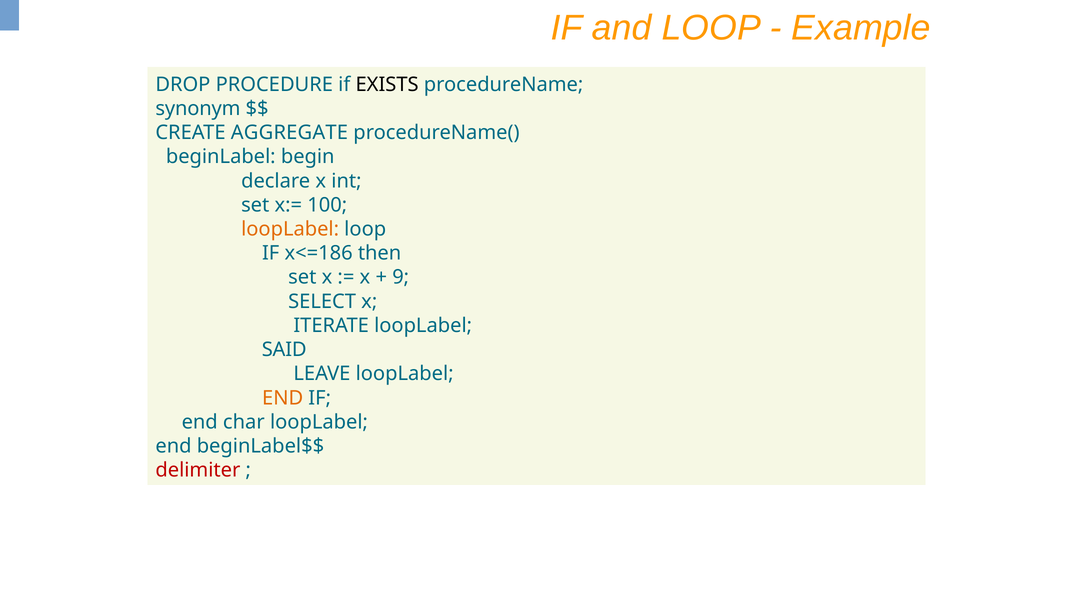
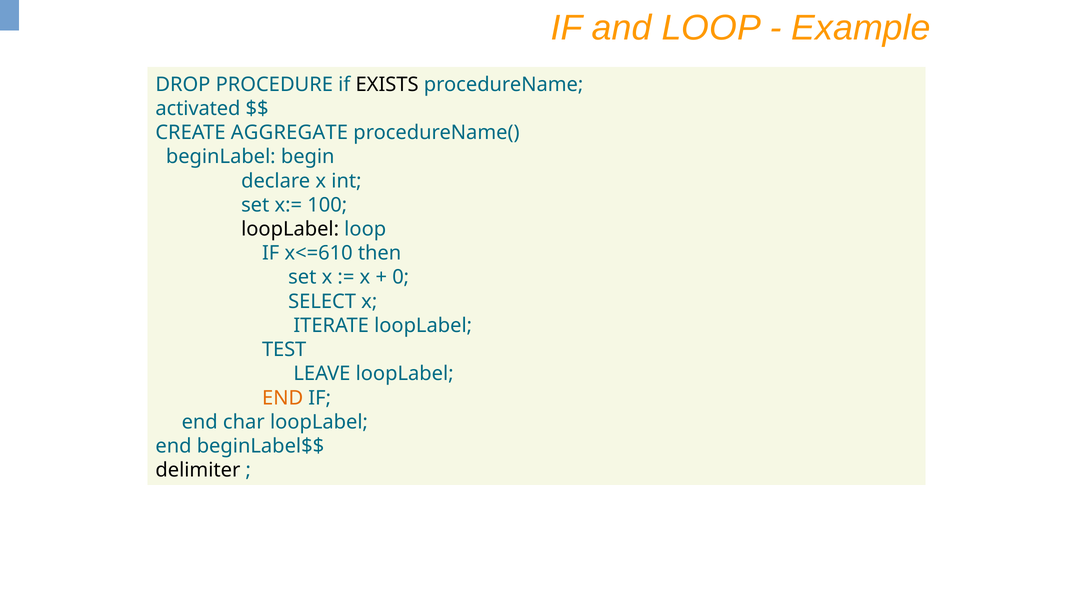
synonym: synonym -> activated (198, 109)
loopLabel colour: orange -> black (290, 229)
x<=186: x<=186 -> x<=610 (319, 253)
9: 9 -> 0 (401, 278)
SAID: SAID -> TEST (284, 350)
delimiter colour: red -> black (198, 471)
